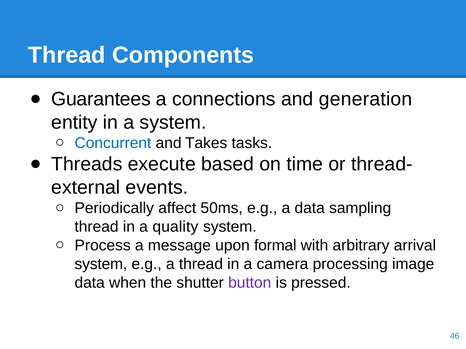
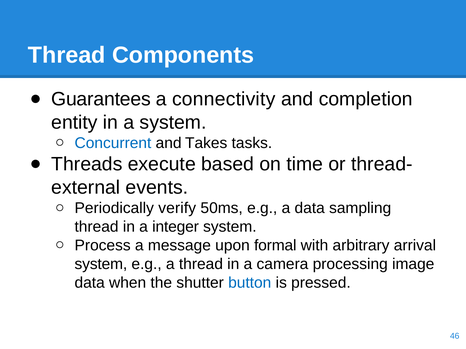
connections: connections -> connectivity (224, 99)
generation: generation -> completion (366, 99)
affect: affect -> verify (177, 208)
quality: quality -> integer (176, 227)
button colour: purple -> blue (250, 283)
